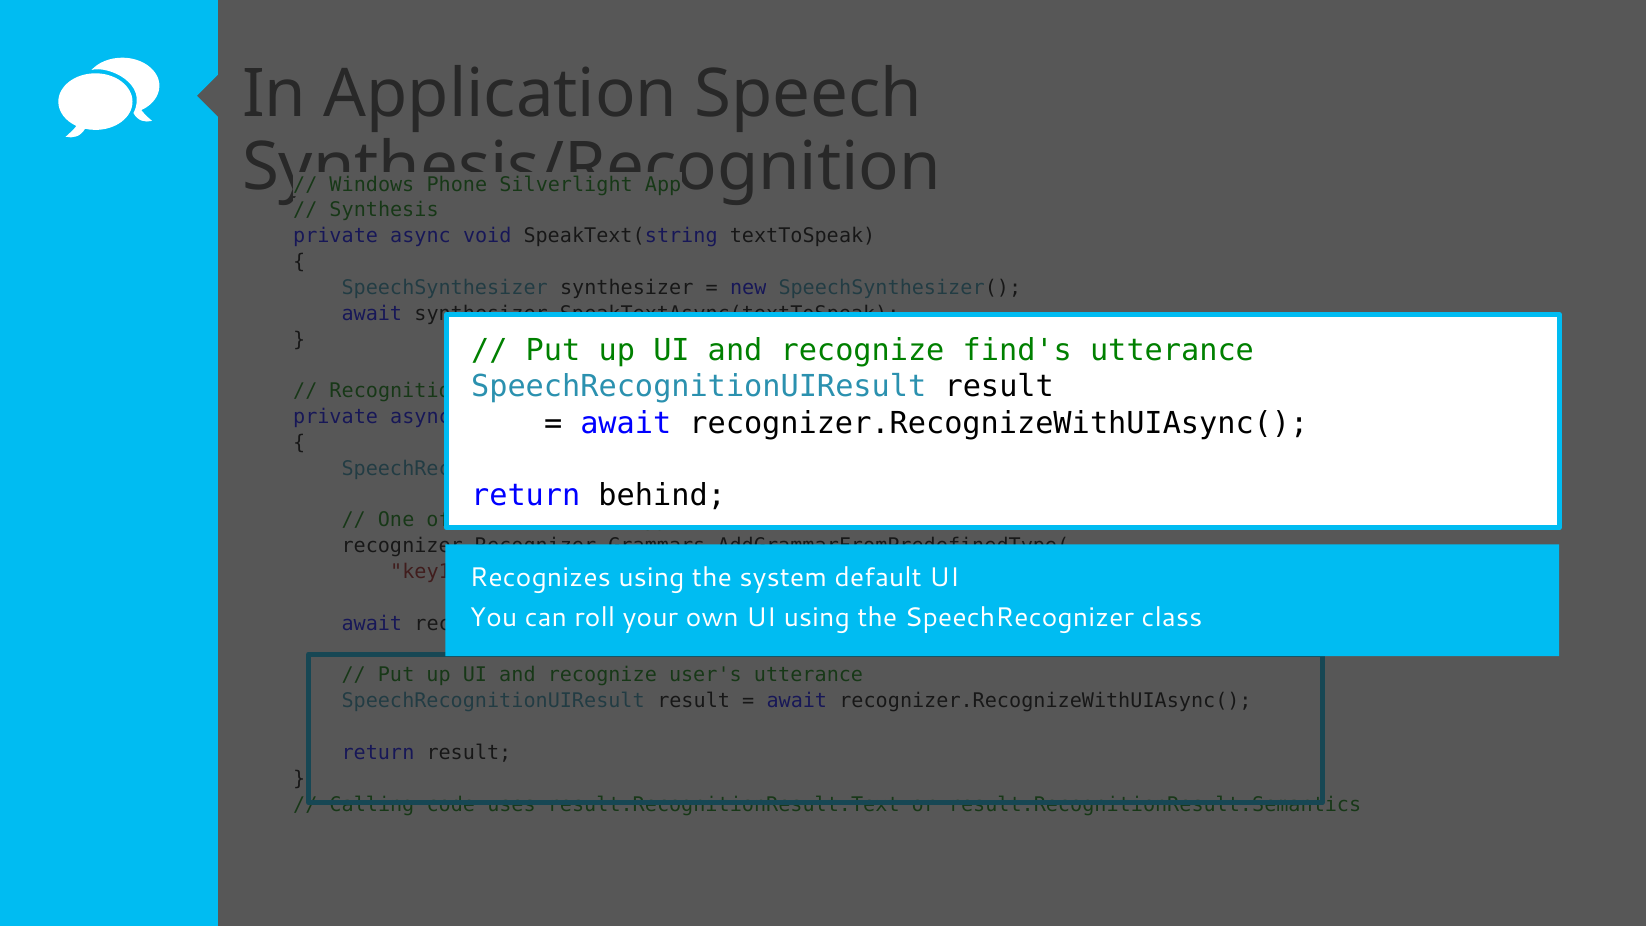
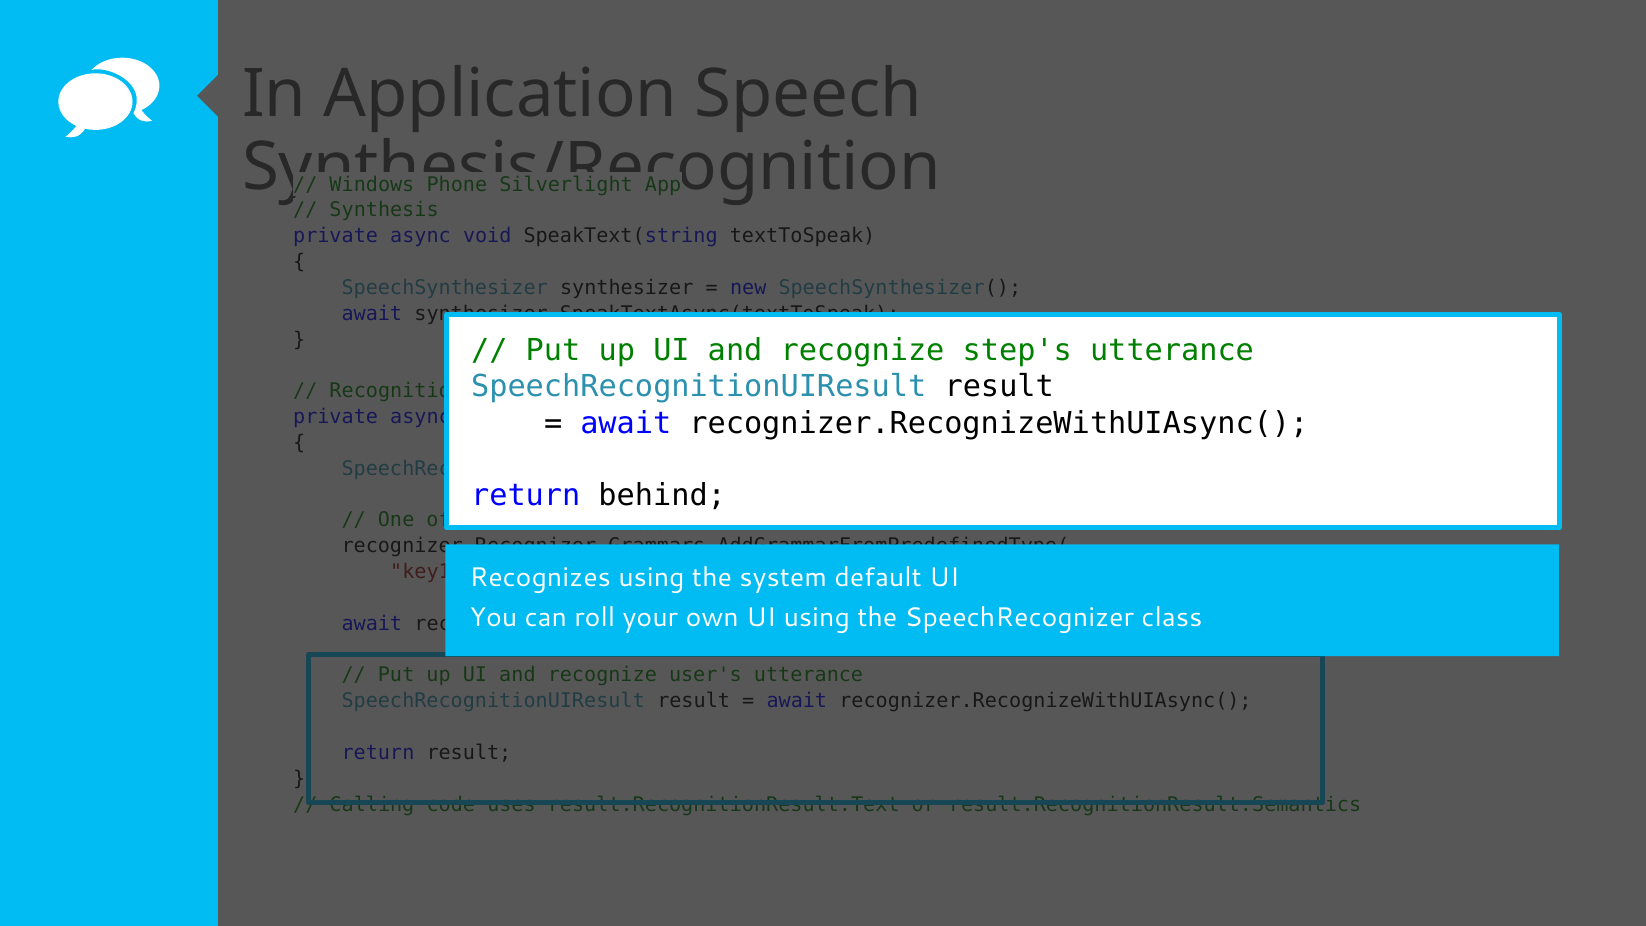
find's: find's -> step's (1017, 350)
